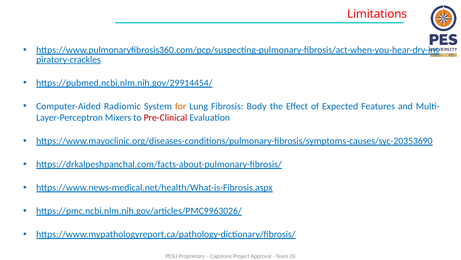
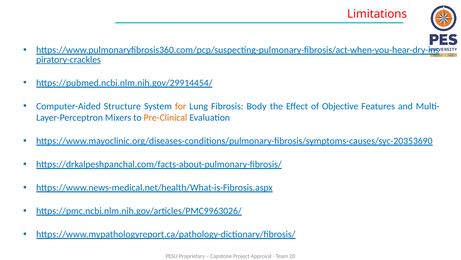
Radiomic: Radiomic -> Structure (122, 106)
Expected: Expected -> Objective (340, 106)
Pre-Clinical colour: red -> orange (165, 117)
